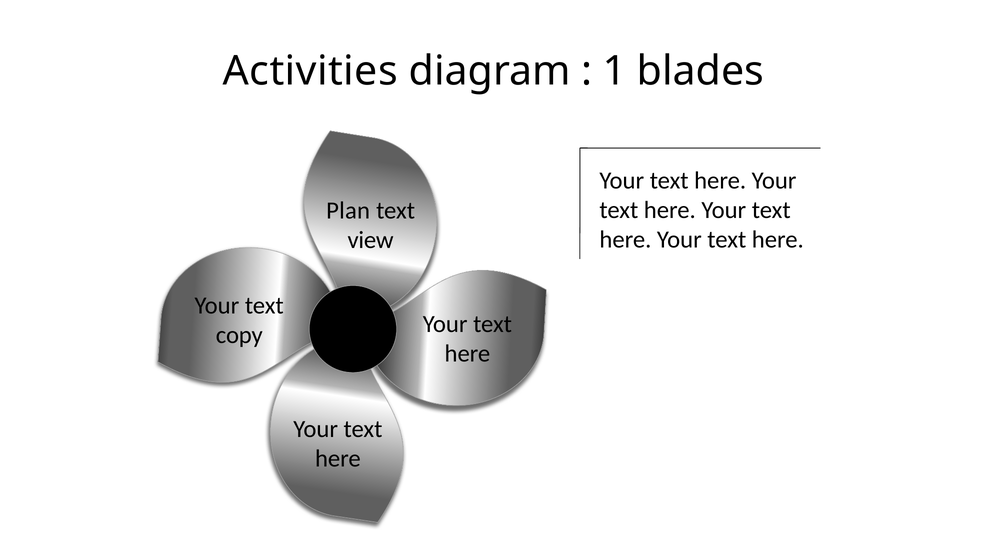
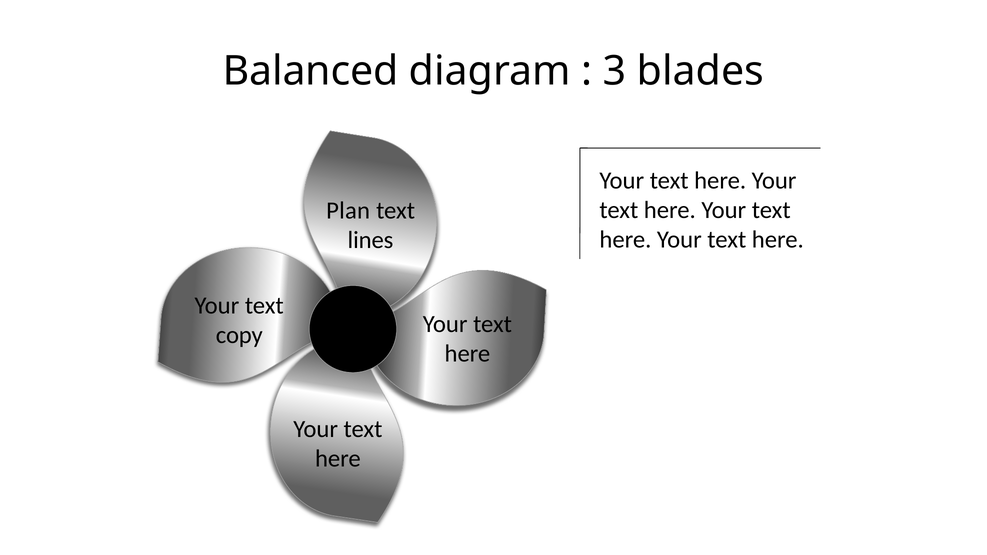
Activities: Activities -> Balanced (311, 71)
1: 1 -> 3 (615, 71)
view: view -> lines (370, 240)
